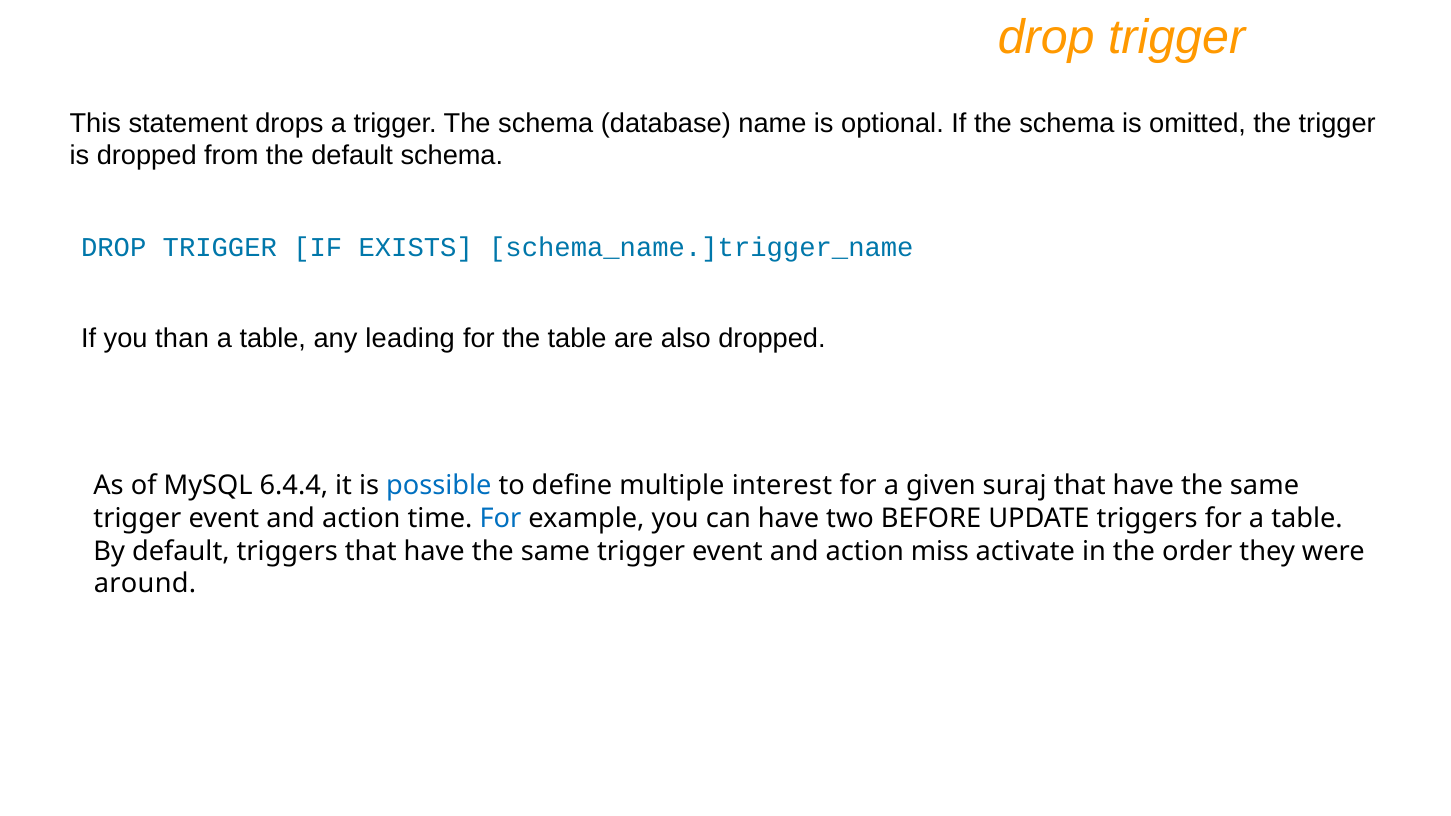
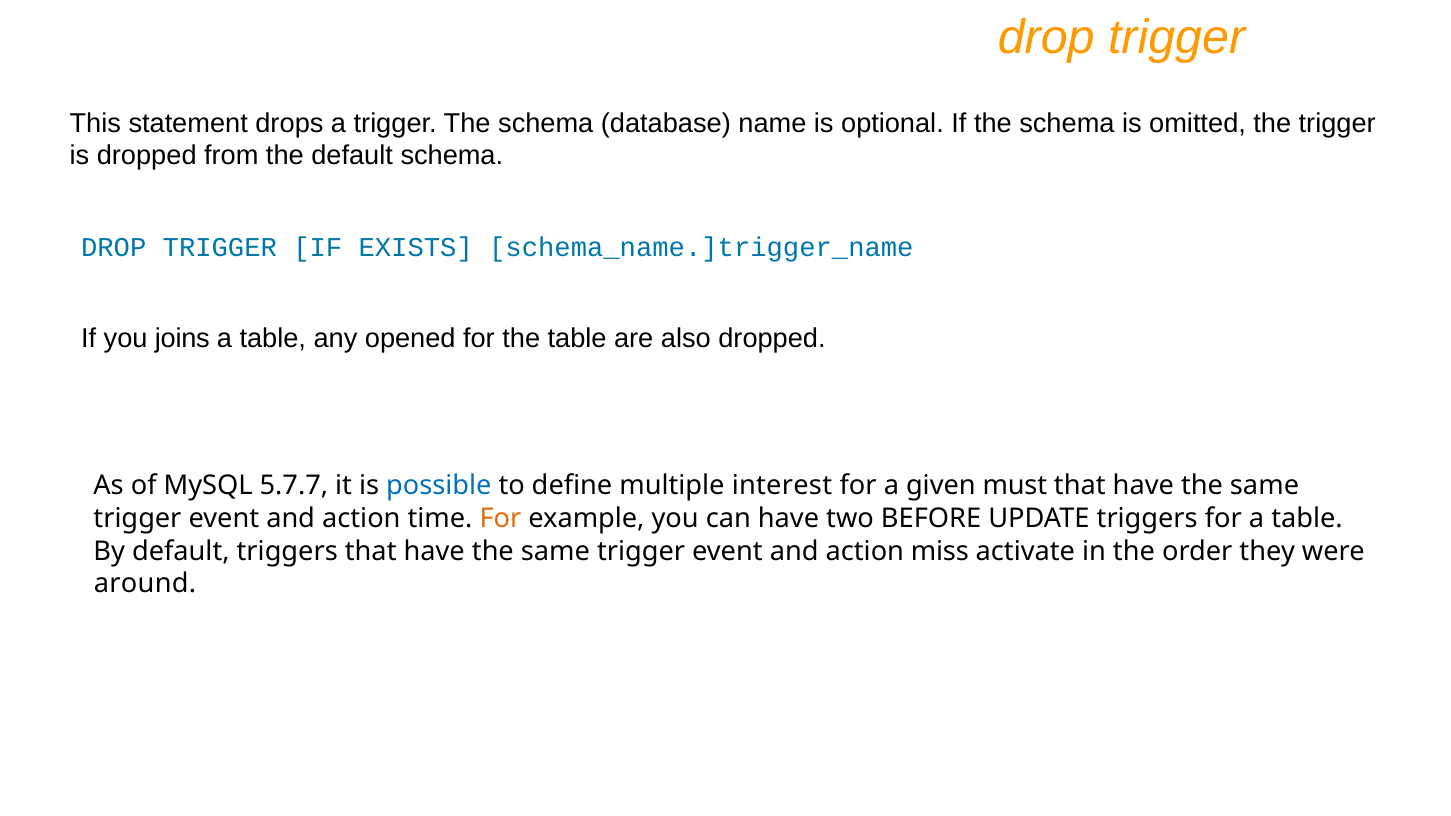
than: than -> joins (182, 339)
leading: leading -> opened (410, 339)
6.4.4: 6.4.4 -> 5.7.7 (294, 486)
suraj: suraj -> must (1015, 486)
For colour: blue -> orange (500, 519)
